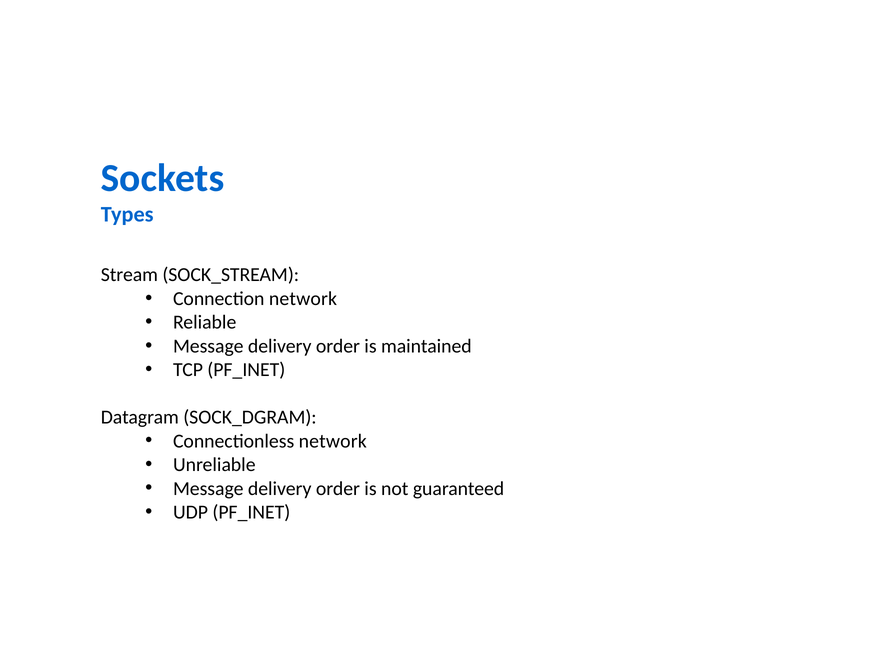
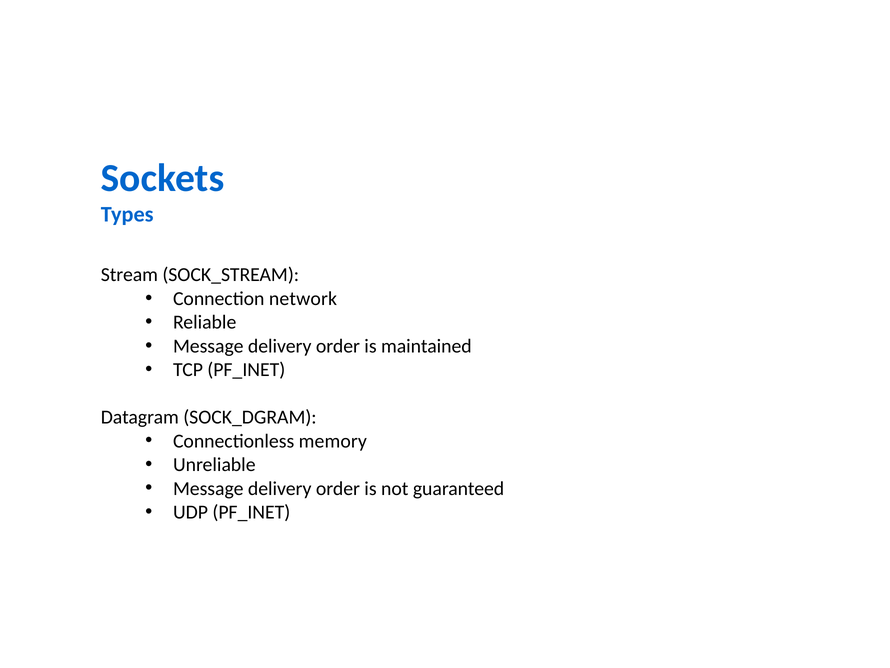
Connectionless network: network -> memory (333, 441)
